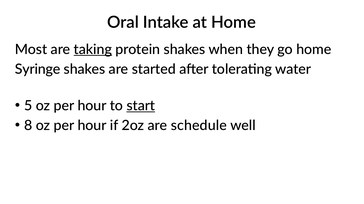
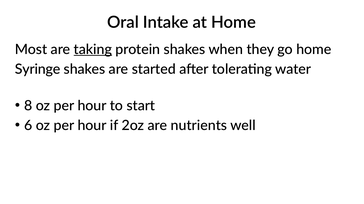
5: 5 -> 8 (28, 106)
start underline: present -> none (141, 106)
8: 8 -> 6 (28, 126)
schedule: schedule -> nutrients (199, 126)
